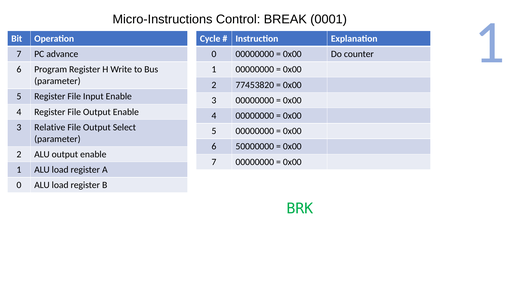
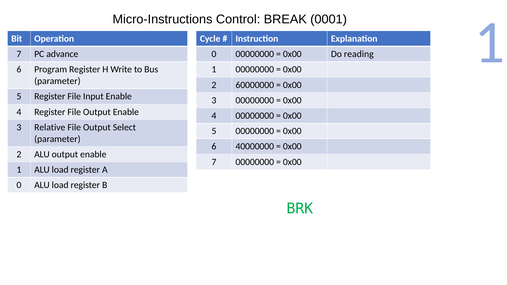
counter: counter -> reading (359, 54)
77453820: 77453820 -> 60000000 (255, 85)
50000000: 50000000 -> 40000000 (255, 147)
